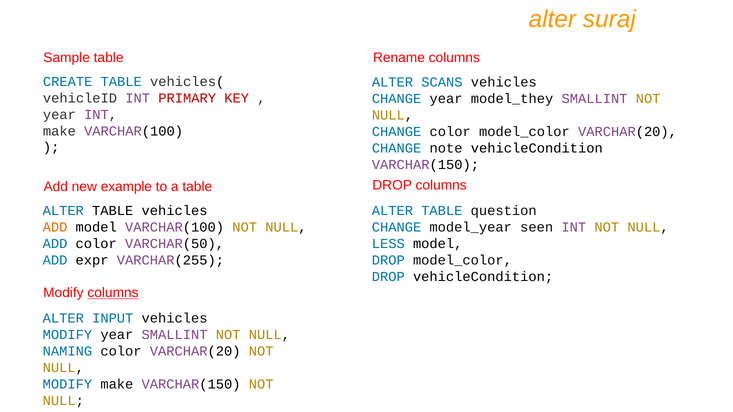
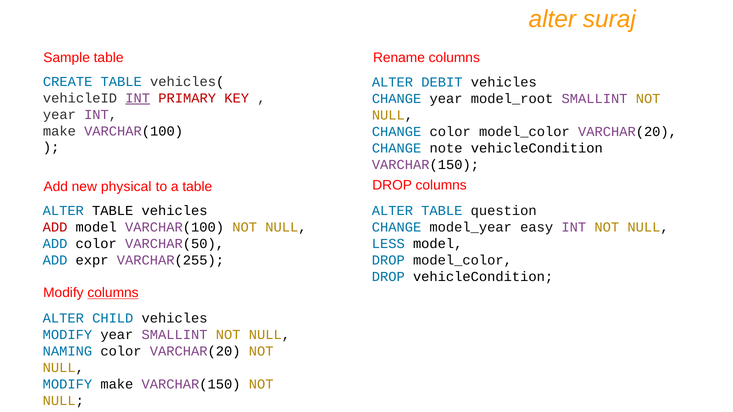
SCANS: SCANS -> DEBIT (442, 82)
INT underline: none -> present (138, 98)
model_they: model_they -> model_root (512, 99)
example: example -> physical (126, 187)
ADD colour: orange -> red (55, 227)
seen: seen -> easy (537, 227)
INPUT: INPUT -> CHILD (113, 318)
